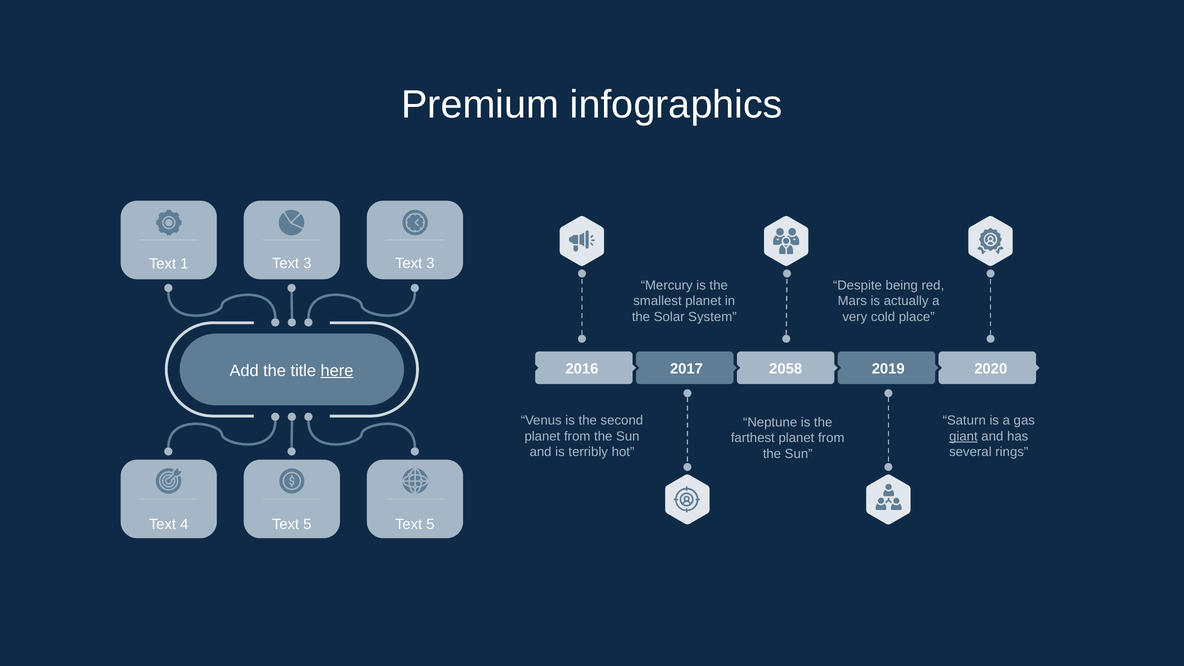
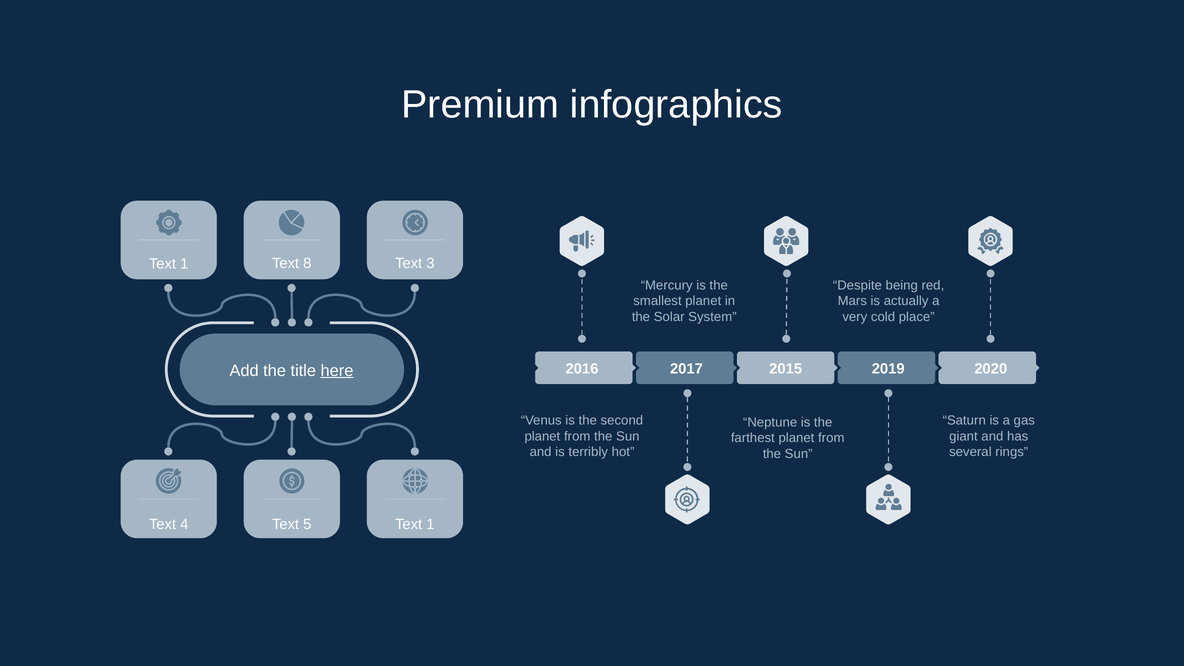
1 Text 3: 3 -> 8 (307, 264)
2058: 2058 -> 2015 (786, 369)
giant underline: present -> none (963, 436)
5 Text 5: 5 -> 1 (430, 524)
